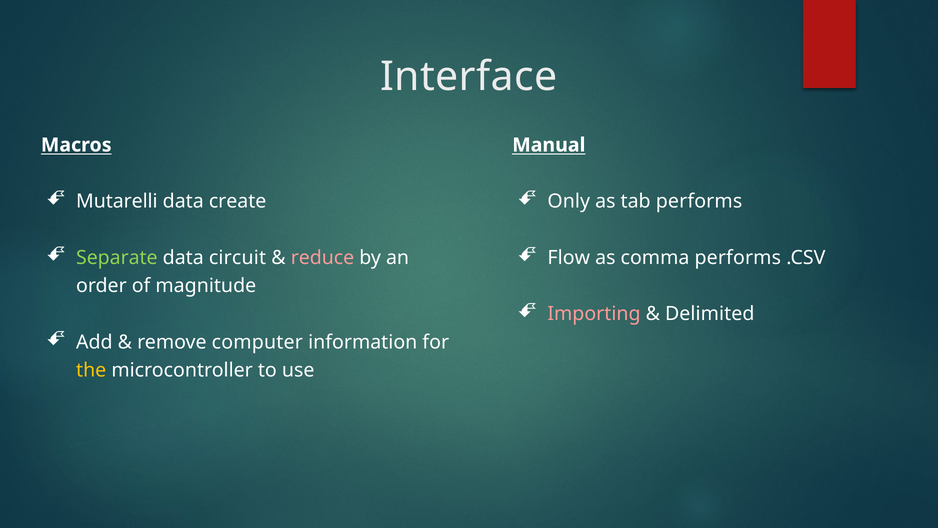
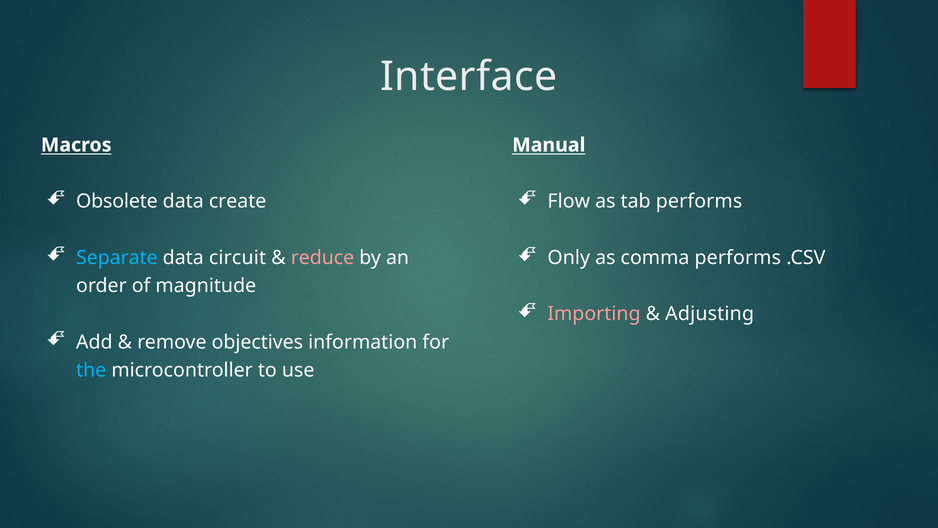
Mutarelli: Mutarelli -> Obsolete (117, 201)
Only: Only -> Flow (569, 201)
Separate colour: light green -> light blue (117, 257)
Flow: Flow -> Only (569, 258)
Delimited: Delimited -> Adjusting (710, 314)
computer: computer -> objectives (257, 342)
the colour: yellow -> light blue (91, 370)
